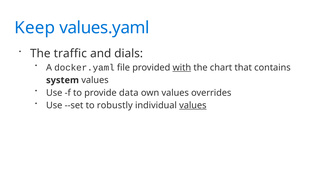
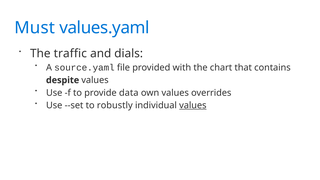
Keep: Keep -> Must (35, 28)
docker.yaml: docker.yaml -> source.yaml (84, 68)
with underline: present -> none (182, 68)
system: system -> despite (63, 80)
